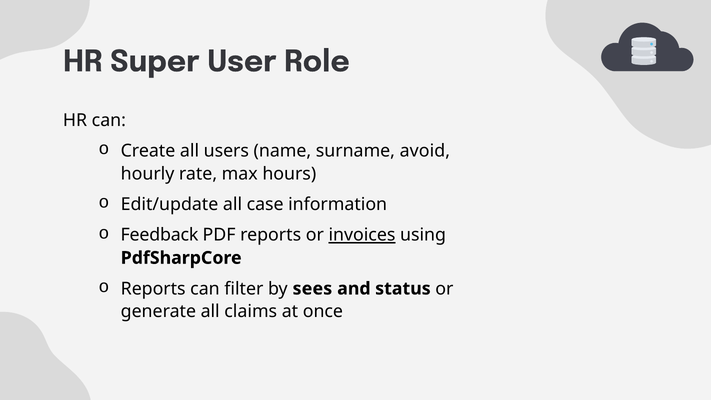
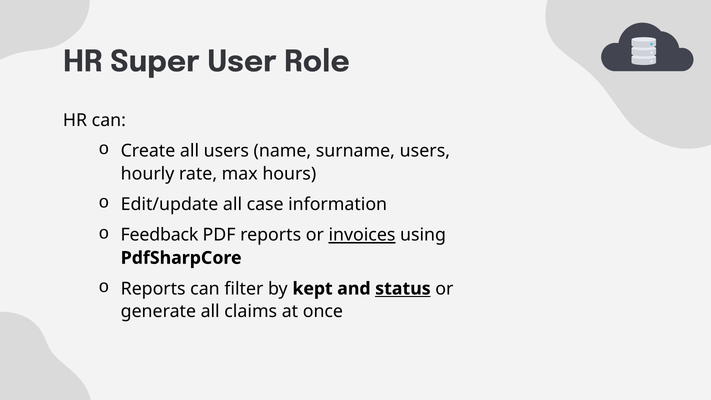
surname avoid: avoid -> users (425, 151)
sees: sees -> kept (313, 289)
status underline: none -> present (403, 289)
